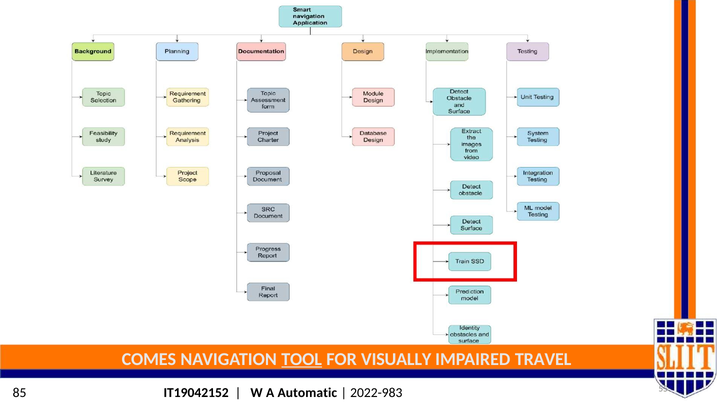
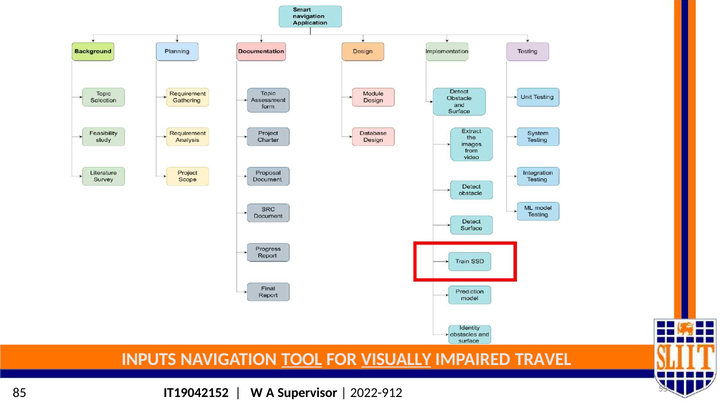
COMES: COMES -> INPUTS (149, 359)
VISUALLY underline: none -> present (396, 359)
Automatic: Automatic -> Supervisor (307, 392)
2022-983: 2022-983 -> 2022-912 (376, 392)
